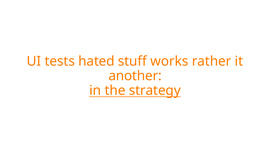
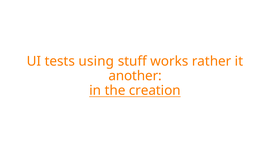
hated: hated -> using (96, 61)
strategy: strategy -> creation (155, 90)
